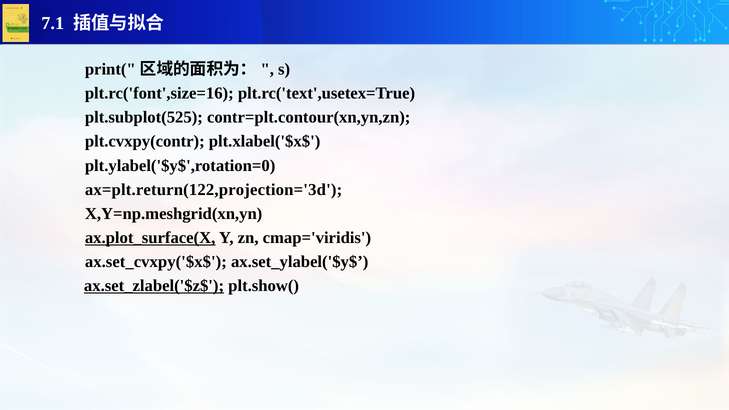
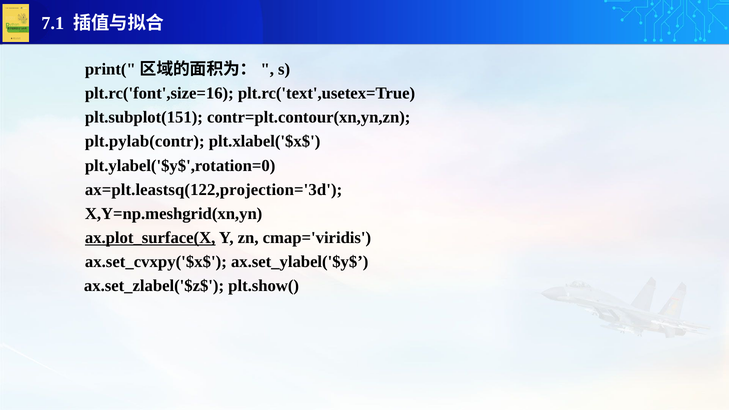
plt.subplot(525: plt.subplot(525 -> plt.subplot(151 (144, 117)
plt.cvxpy(contr: plt.cvxpy(contr -> plt.pylab(contr (145, 142)
ax=plt.return(122,projection='3d: ax=plt.return(122,projection='3d -> ax=plt.leastsq(122,projection='3d (214, 190)
ax.set_zlabel('$z$ underline: present -> none (154, 286)
